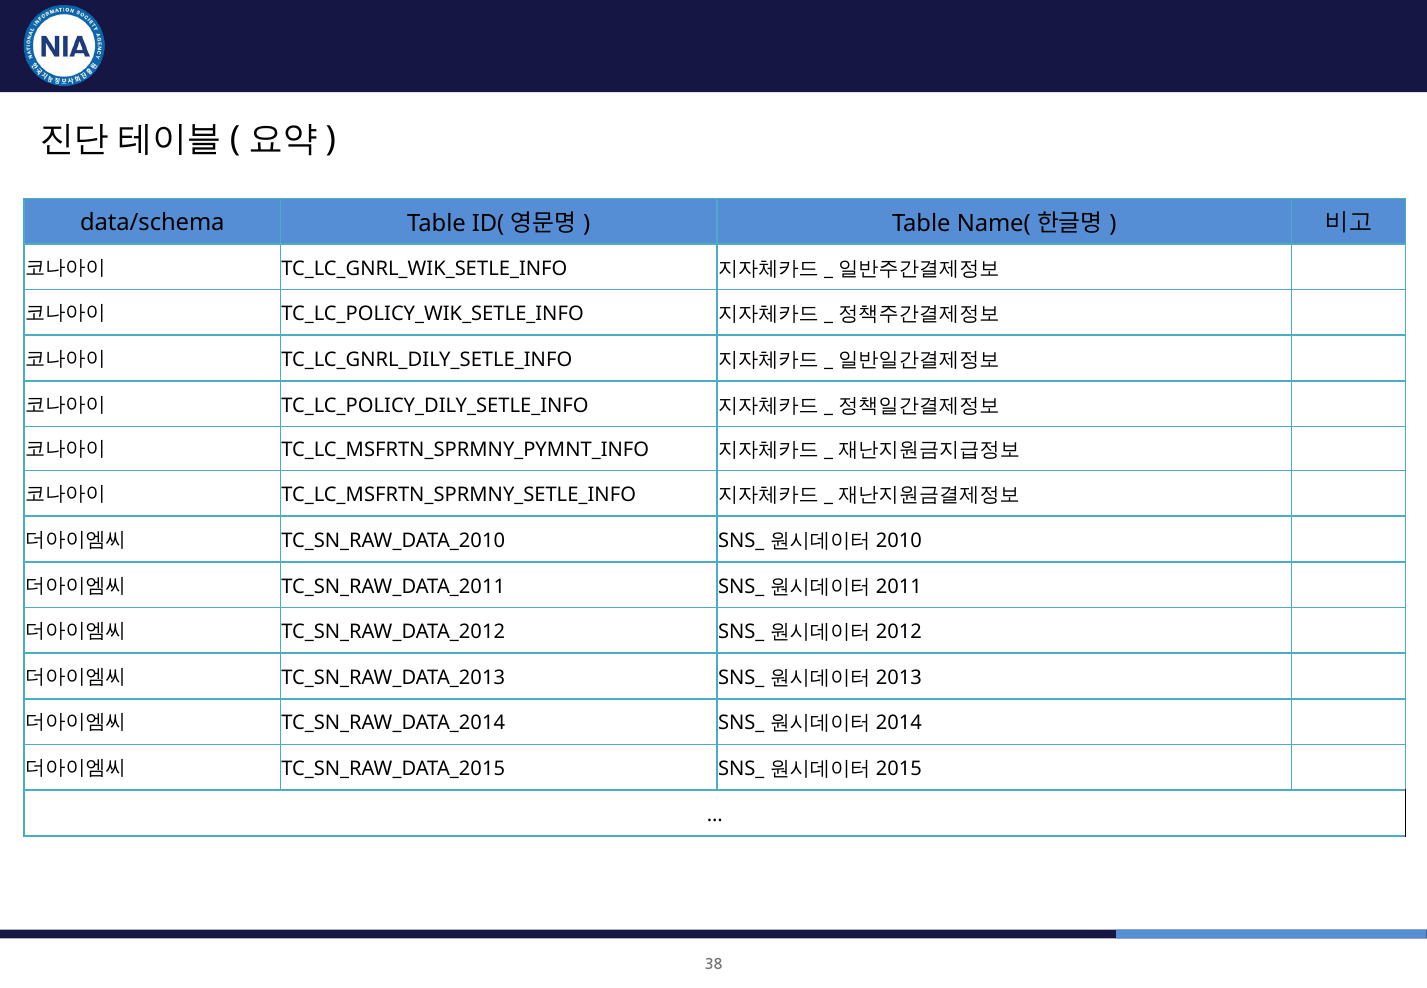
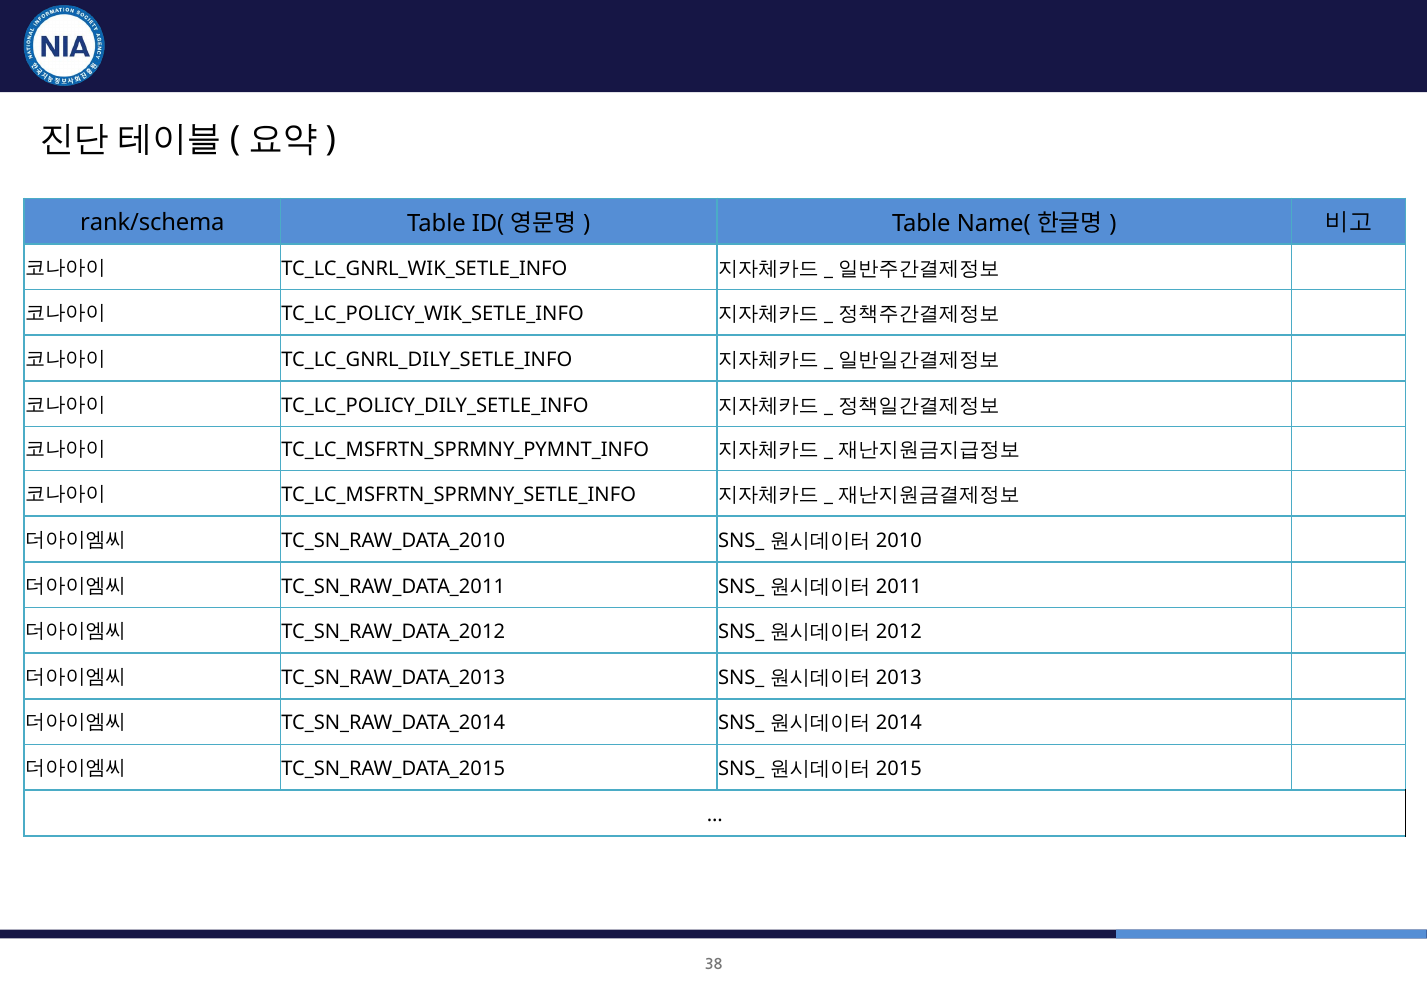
data/schema: data/schema -> rank/schema (152, 223)
